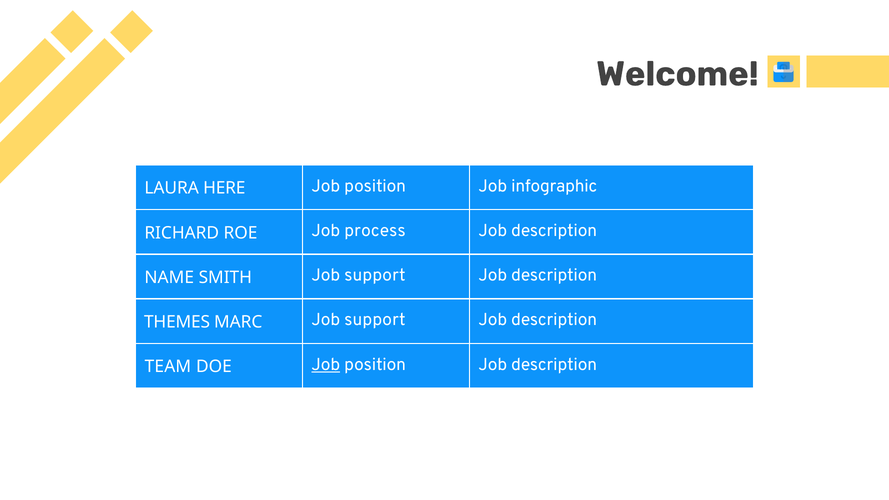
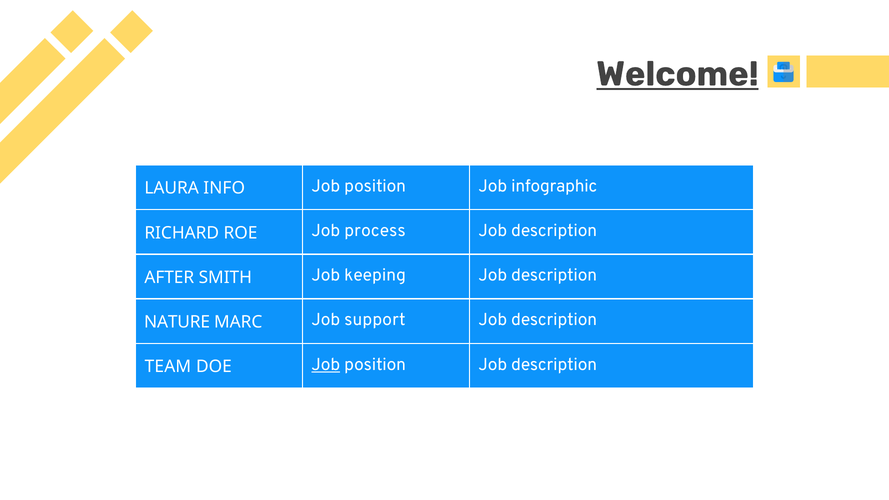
Welcome underline: none -> present (677, 74)
HERE: HERE -> INFO (224, 188)
NAME: NAME -> AFTER (169, 278)
SMITH Job support: support -> keeping (375, 275)
THEMES: THEMES -> NATURE (177, 322)
